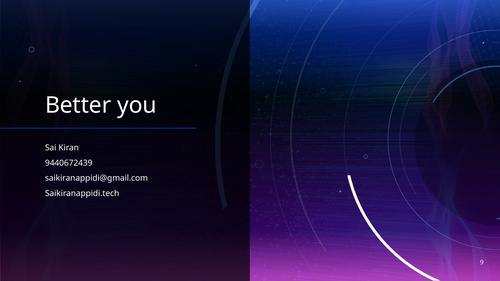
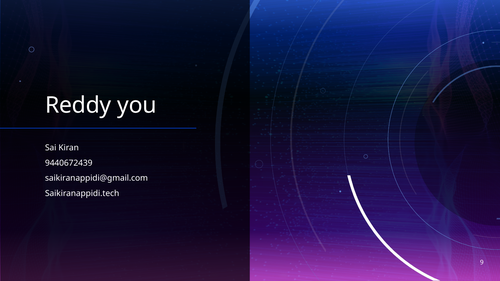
Better: Better -> Reddy (78, 105)
